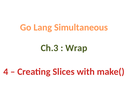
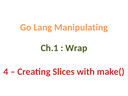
Simultaneous: Simultaneous -> Manipulating (81, 27)
Ch.3: Ch.3 -> Ch.1 (50, 48)
